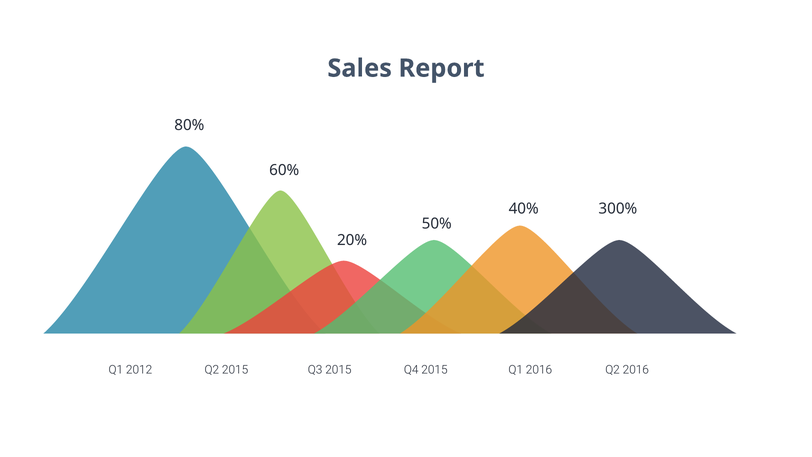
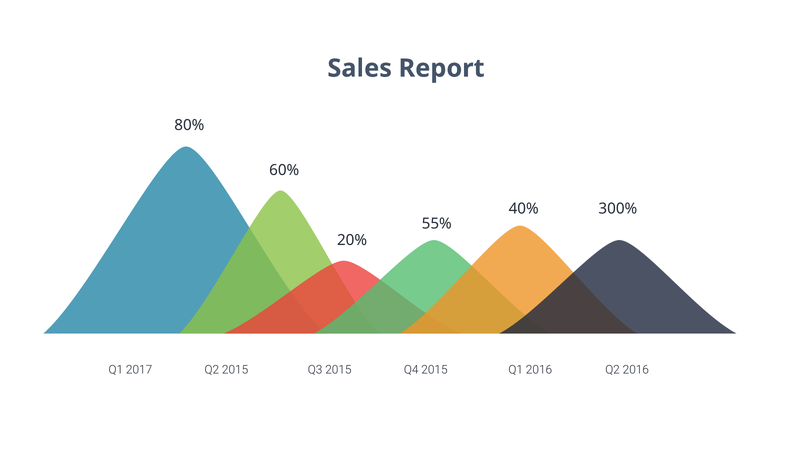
50%: 50% -> 55% (437, 223)
2012: 2012 -> 2017 (139, 369)
